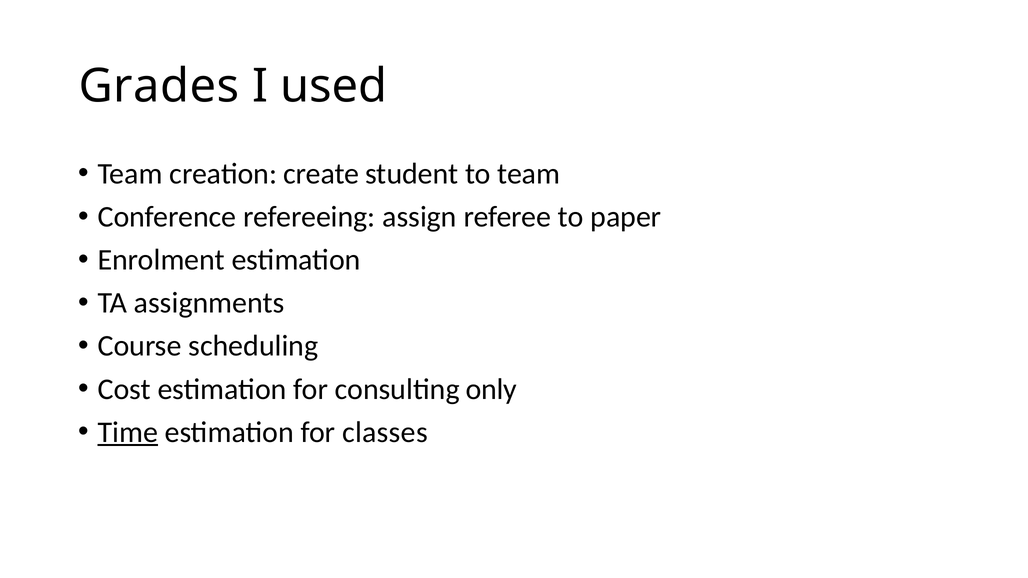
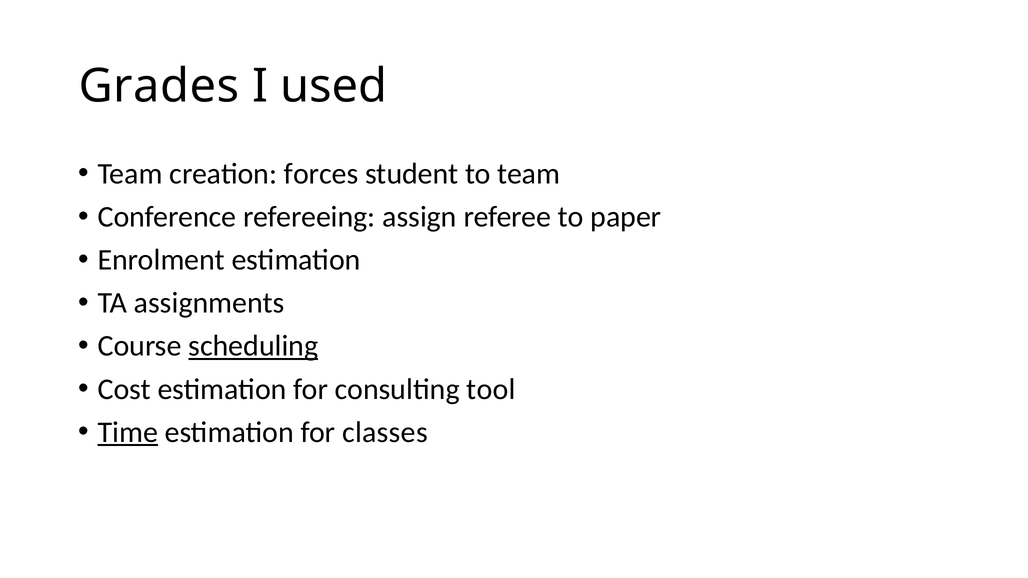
create: create -> forces (321, 174)
scheduling underline: none -> present (253, 346)
only: only -> tool (491, 389)
